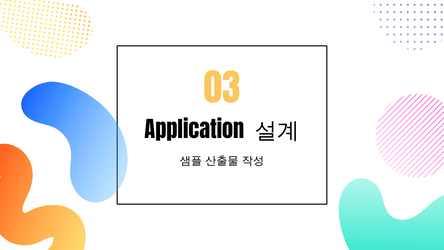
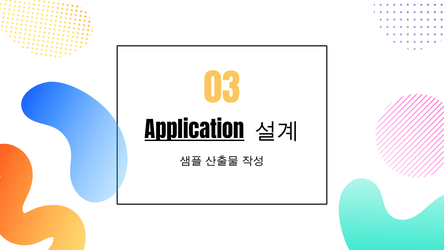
Application underline: none -> present (194, 131)
